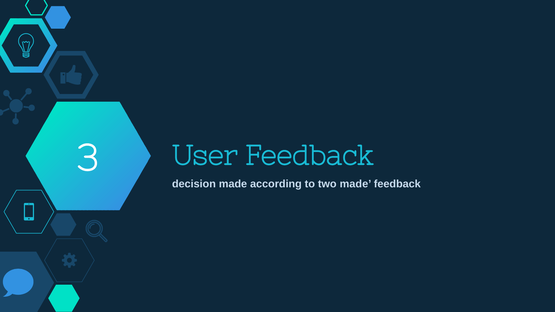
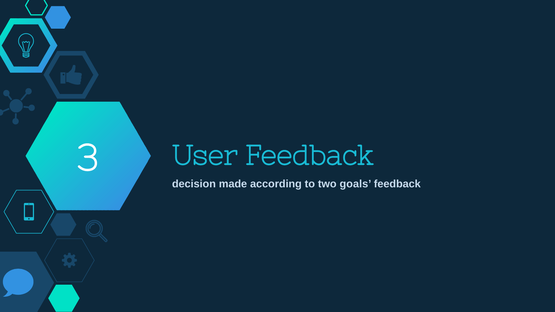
two made: made -> goals (355, 184)
